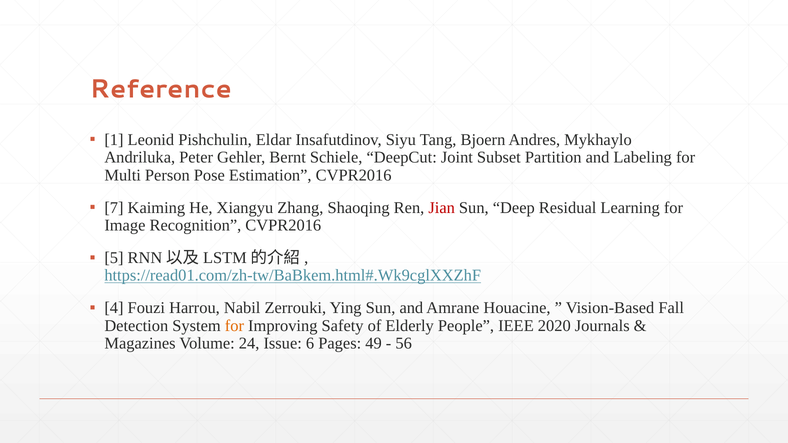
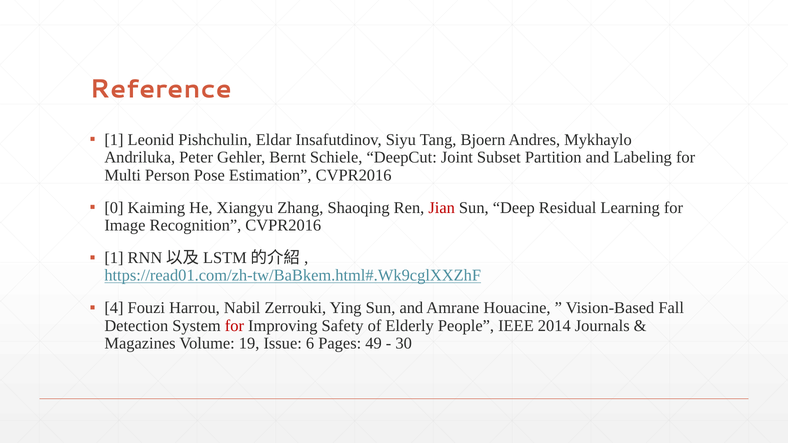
7: 7 -> 0 (114, 208)
5: 5 -> 1 (114, 258)
for colour: orange -> red (234, 326)
2020: 2020 -> 2014 (554, 326)
24: 24 -> 19 (249, 344)
56: 56 -> 30 (404, 344)
